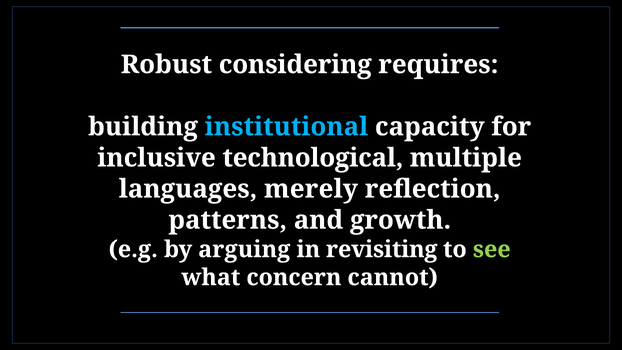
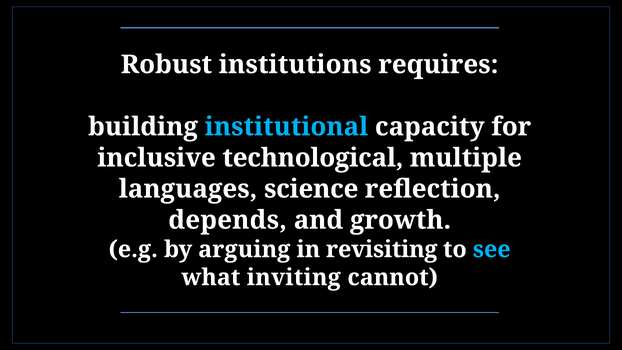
considering: considering -> institutions (295, 65)
merely: merely -> science (311, 189)
patterns: patterns -> depends (228, 220)
see colour: light green -> light blue (492, 249)
concern: concern -> inviting (294, 277)
